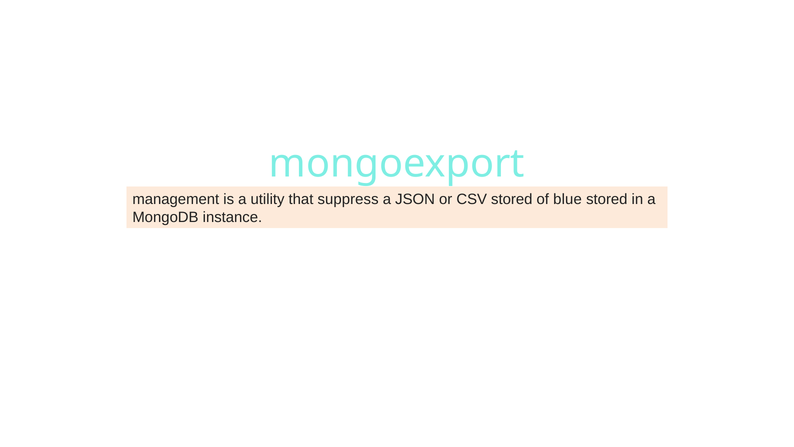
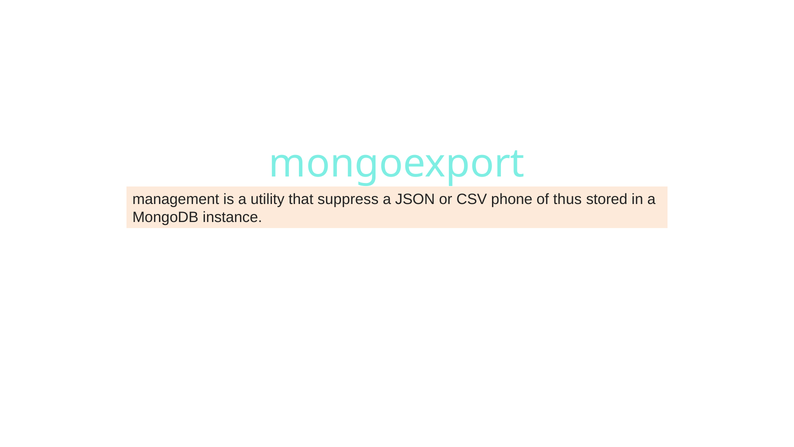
CSV stored: stored -> phone (512, 199)
blue: blue -> thus (567, 199)
